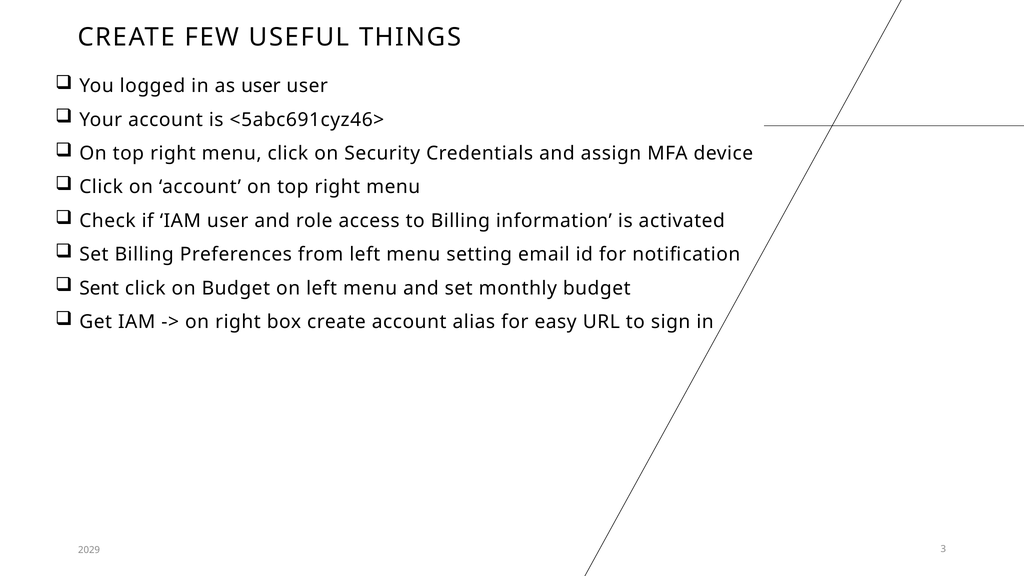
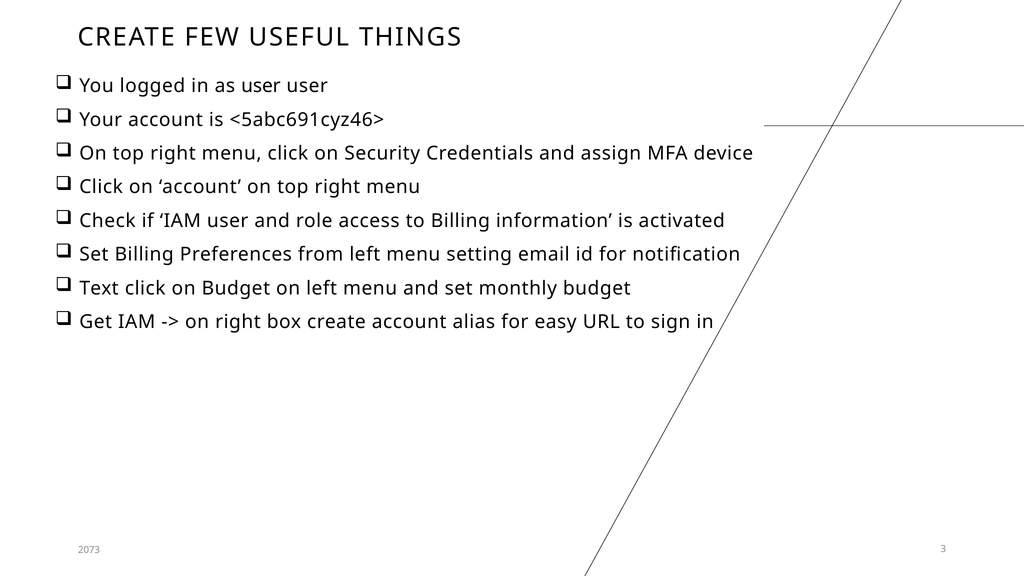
Sent: Sent -> Text (99, 288)
2029: 2029 -> 2073 (89, 550)
